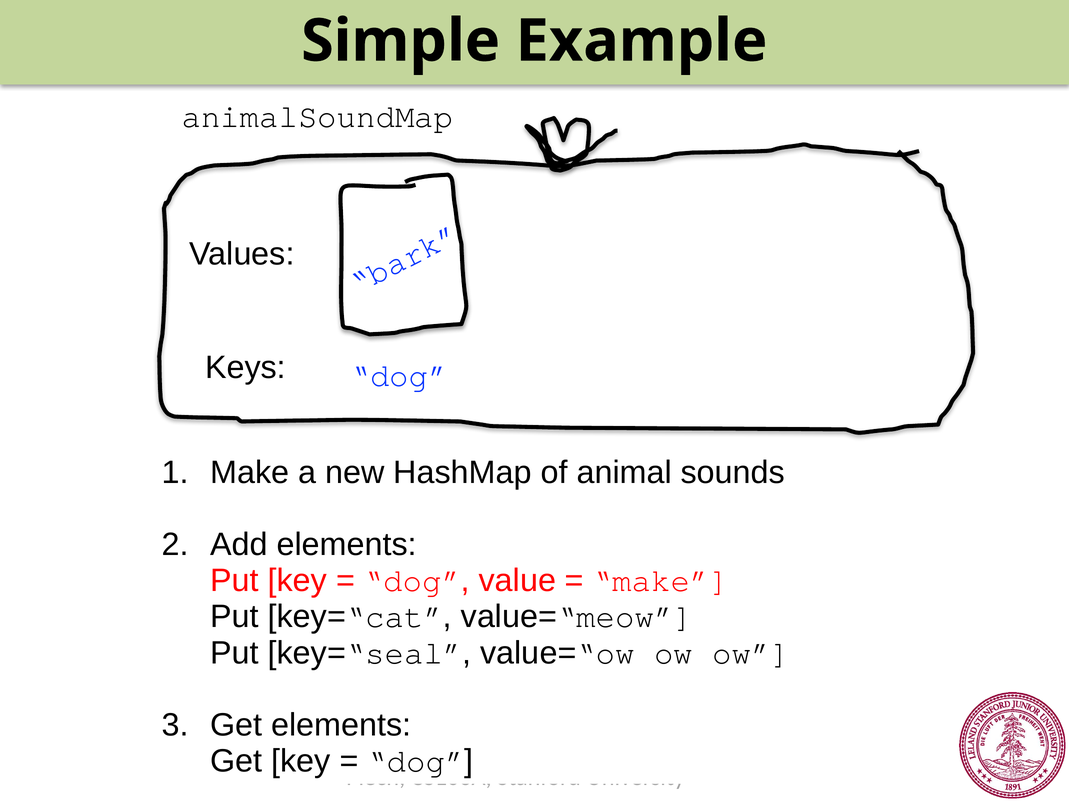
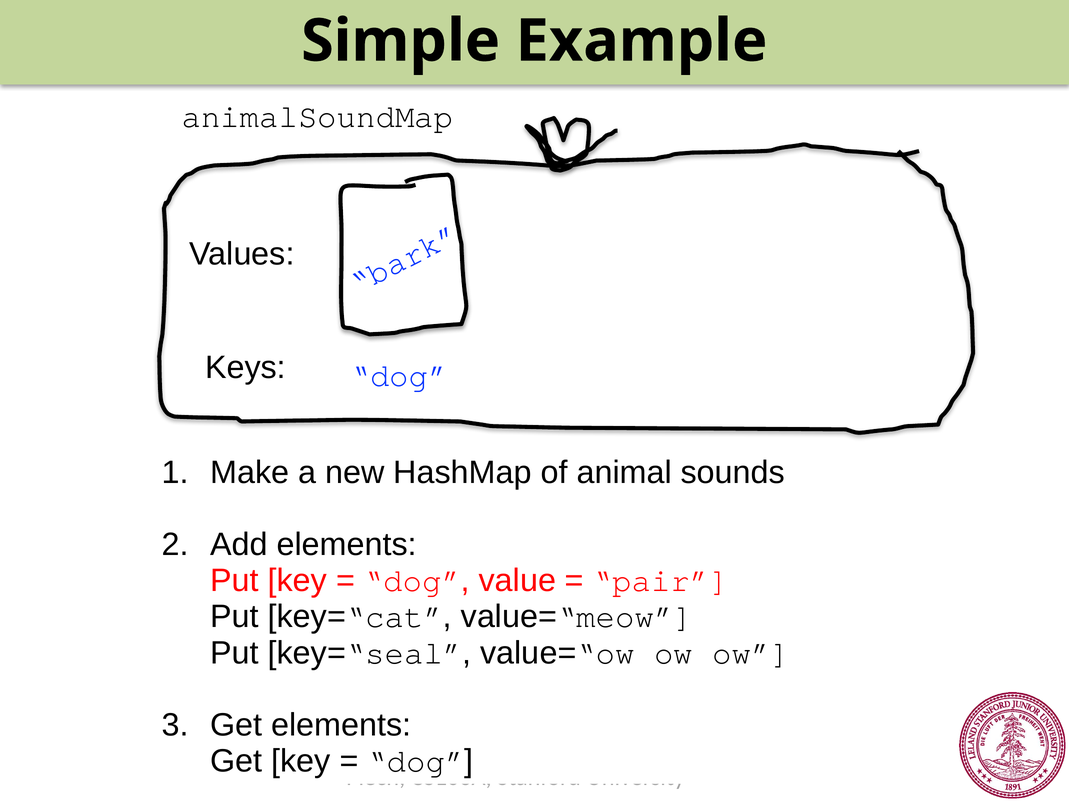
make: make -> pair (661, 580)
